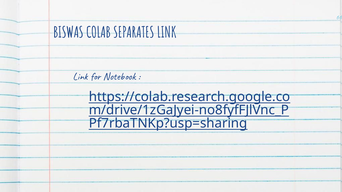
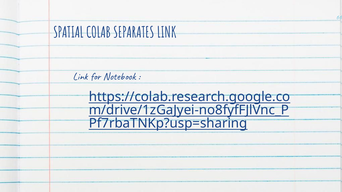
BISWAS: BISWAS -> SPATIAL (69, 33)
